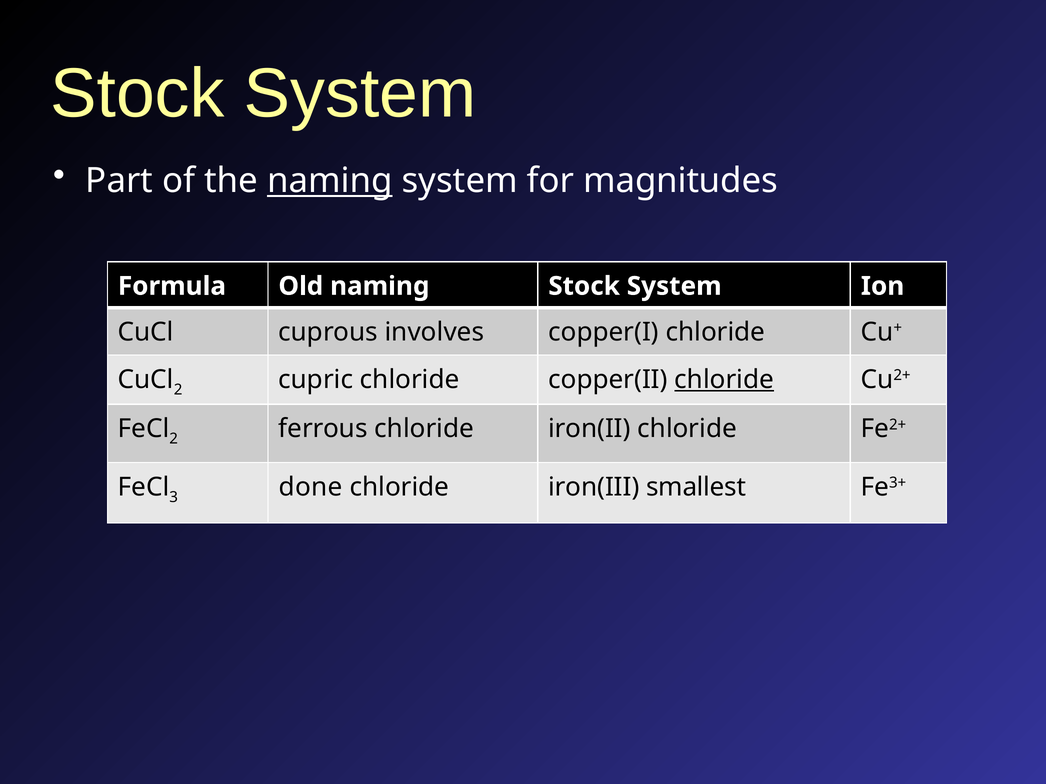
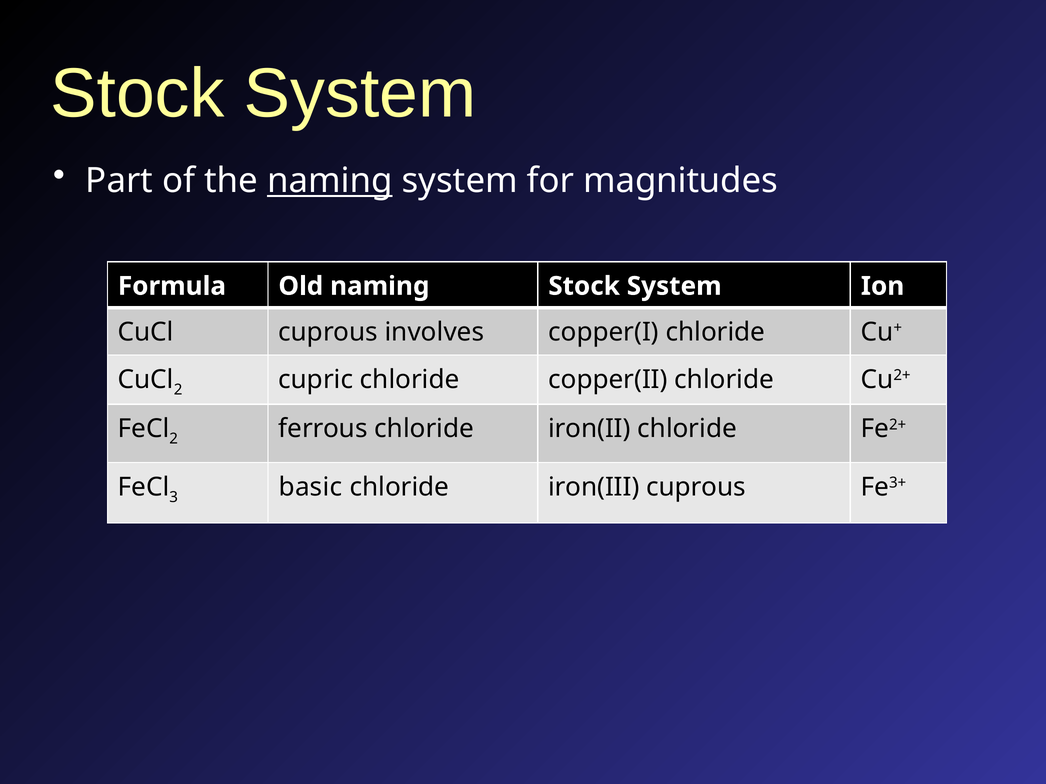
chloride underline: present -> none (724, 380)
done: done -> basic (310, 487)
iron(III smallest: smallest -> cuprous (696, 487)
